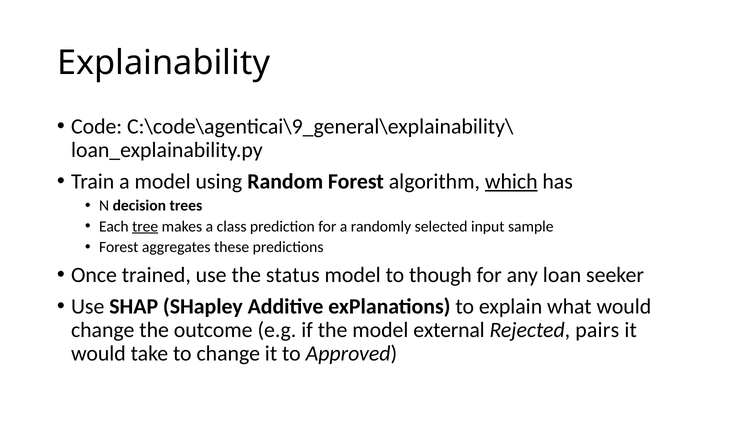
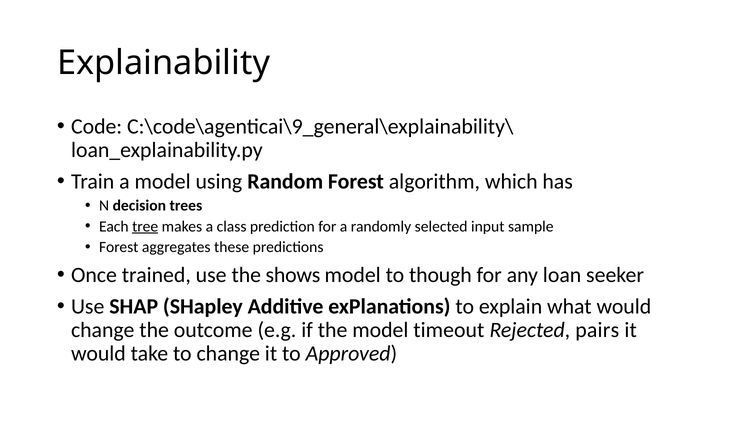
which underline: present -> none (511, 181)
status: status -> shows (293, 275)
external: external -> timeout (449, 330)
